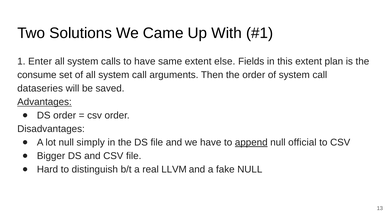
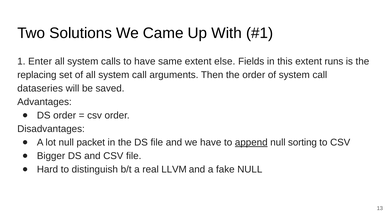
plan: plan -> runs (334, 62)
consume: consume -> replacing (37, 75)
Advantages underline: present -> none (44, 102)
simply: simply -> packet (91, 143)
official: official -> sorting (302, 143)
